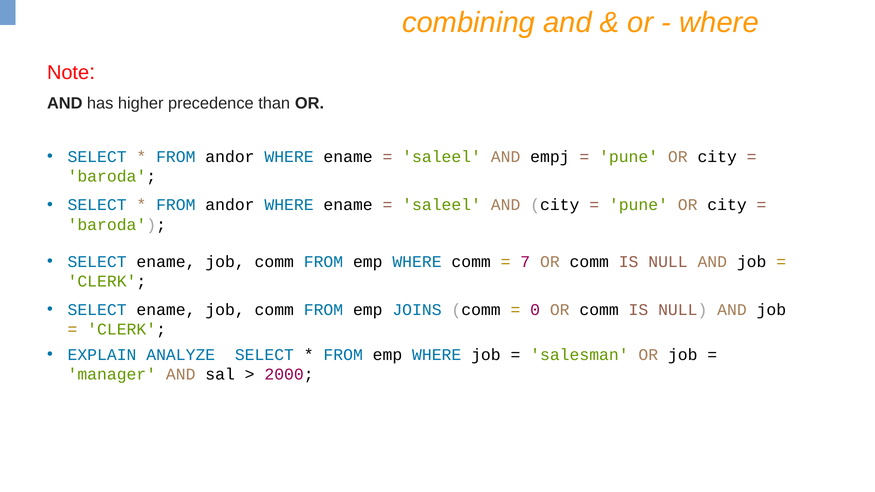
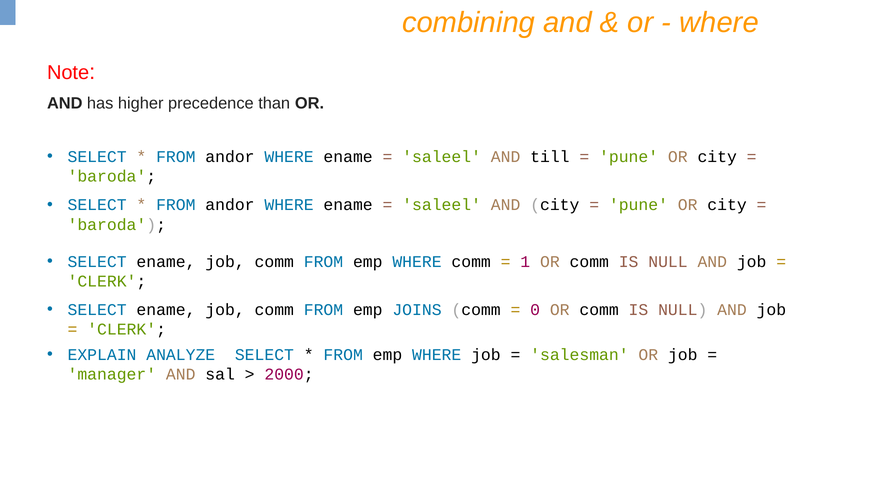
empj: empj -> till (550, 157)
7: 7 -> 1 (525, 262)
